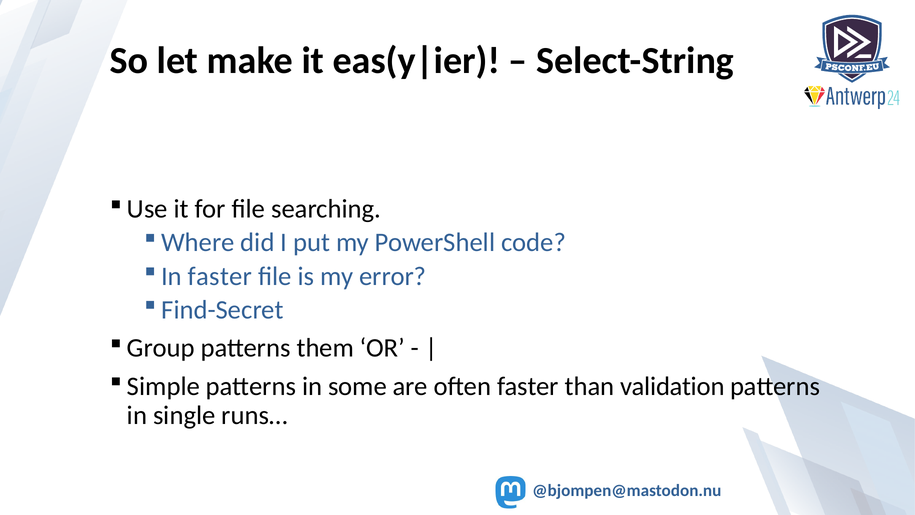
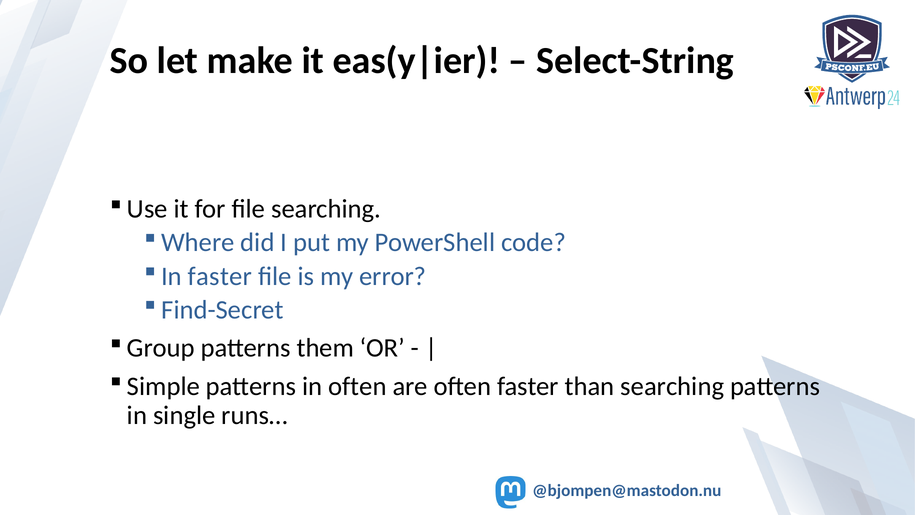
in some: some -> often (357, 386)
than validation: validation -> searching (672, 386)
